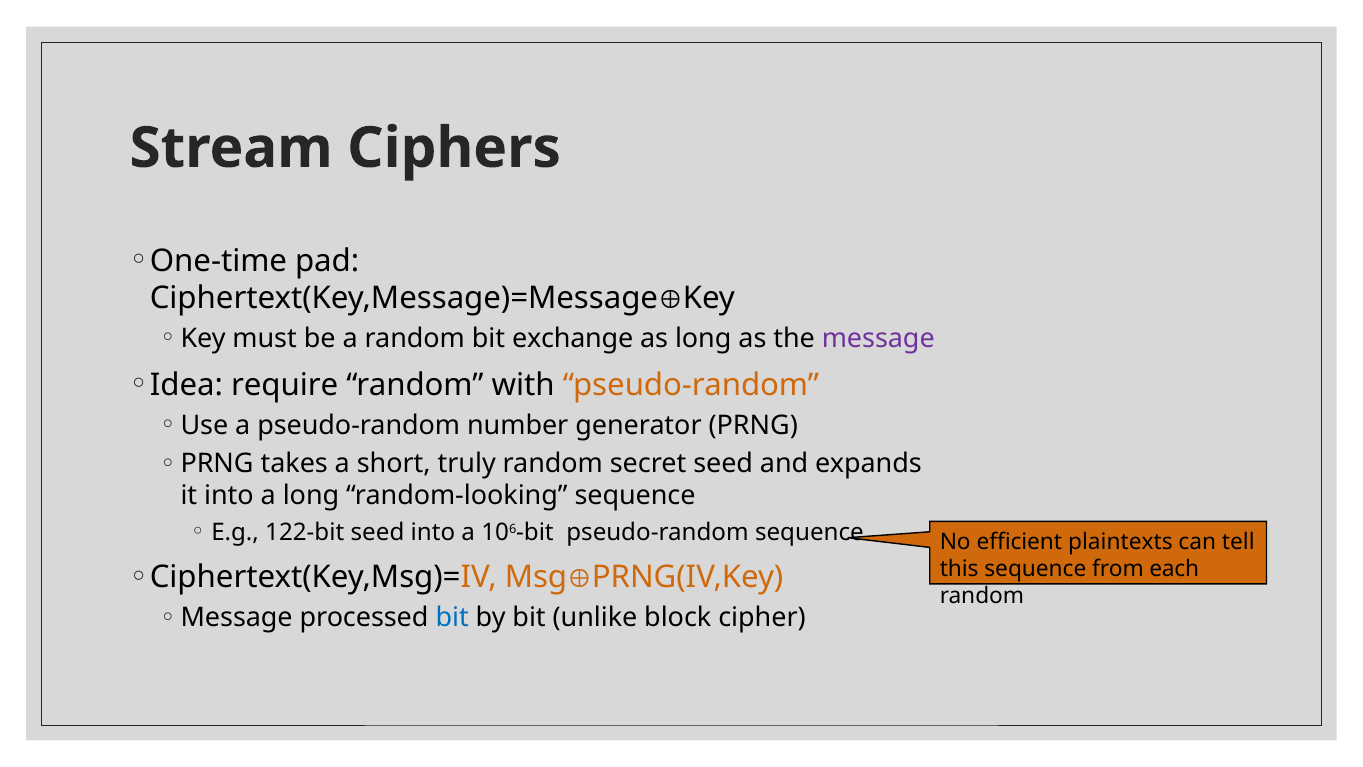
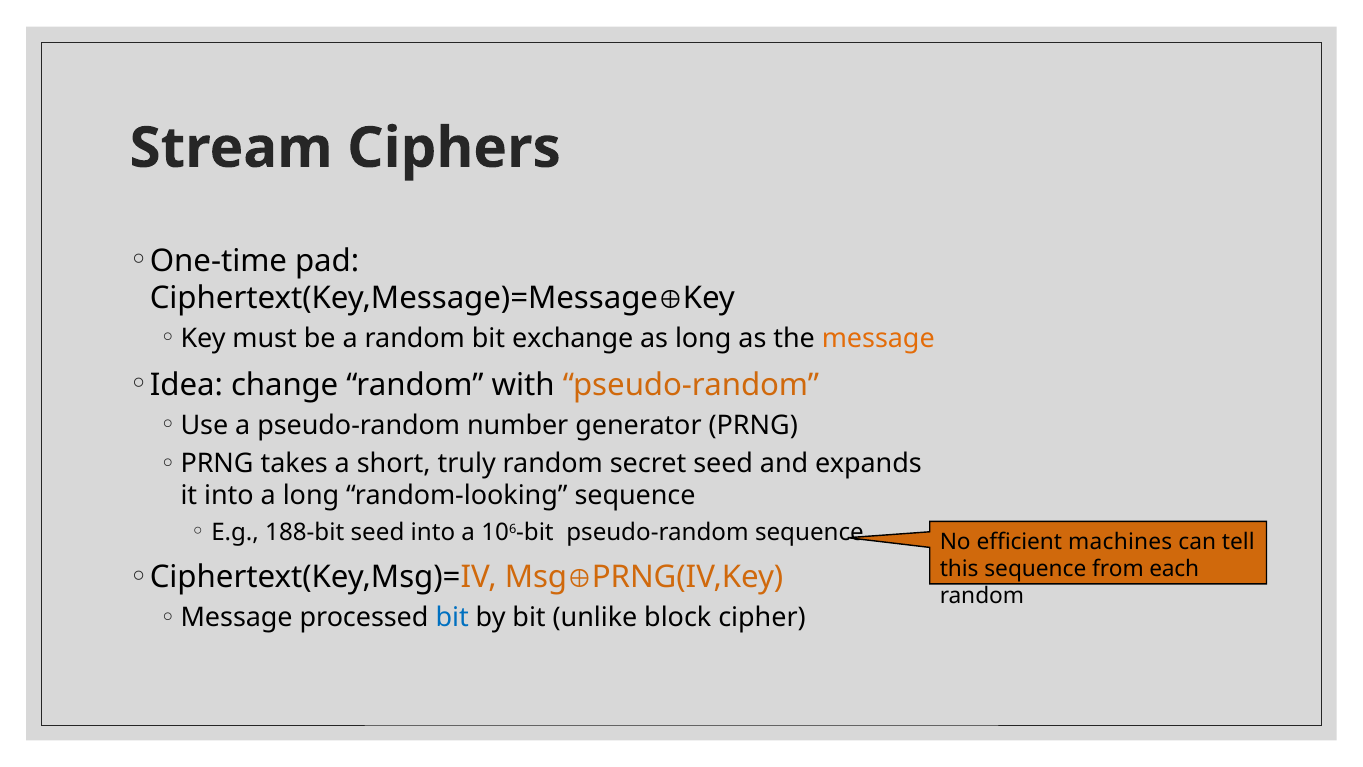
message colour: purple -> orange (878, 338)
require: require -> change (285, 385)
122-bit: 122-bit -> 188-bit (305, 532)
plaintexts: plaintexts -> machines (1120, 541)
